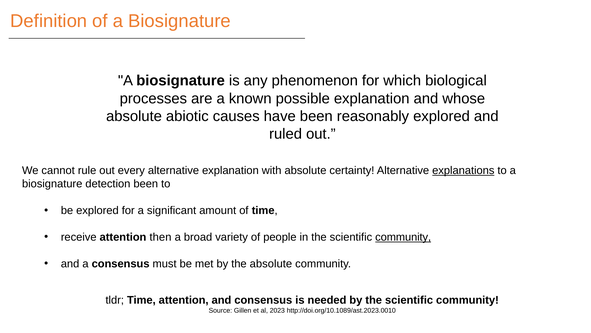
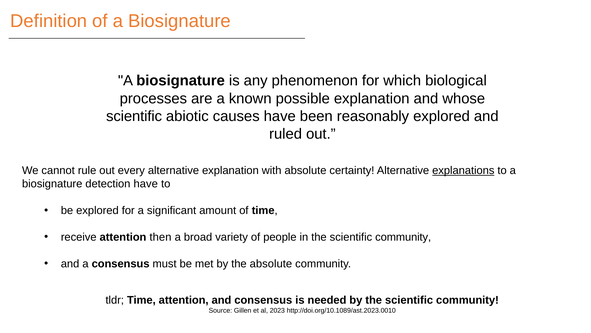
absolute: absolute -> scientific (134, 116)
detection been: been -> have (146, 184)
community underline: present -> none (403, 237)
